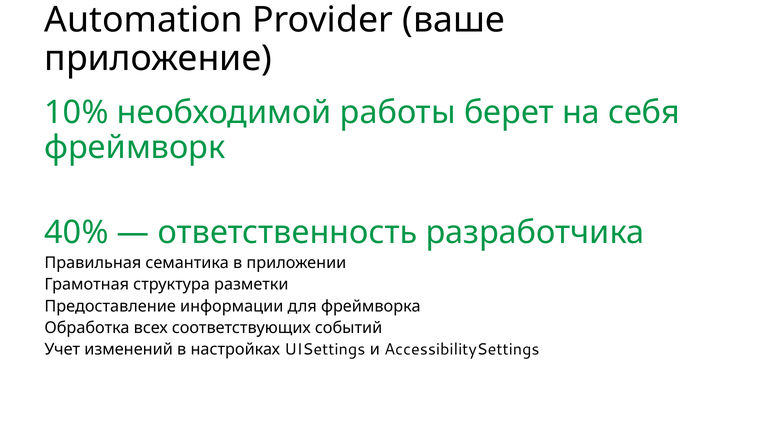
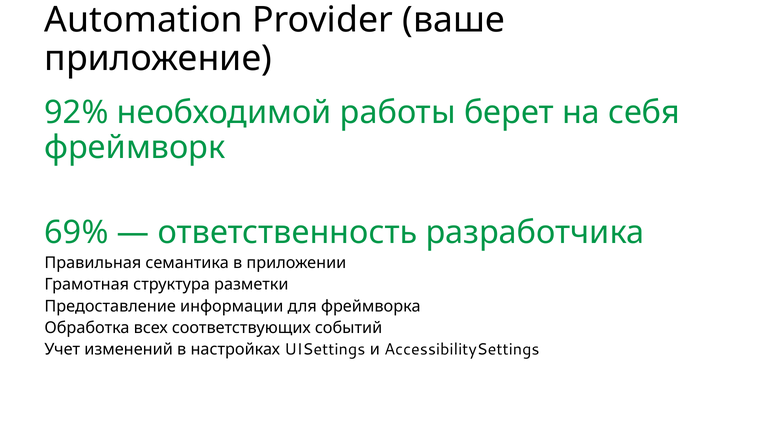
10%: 10% -> 92% (76, 113)
40%: 40% -> 69% (76, 233)
